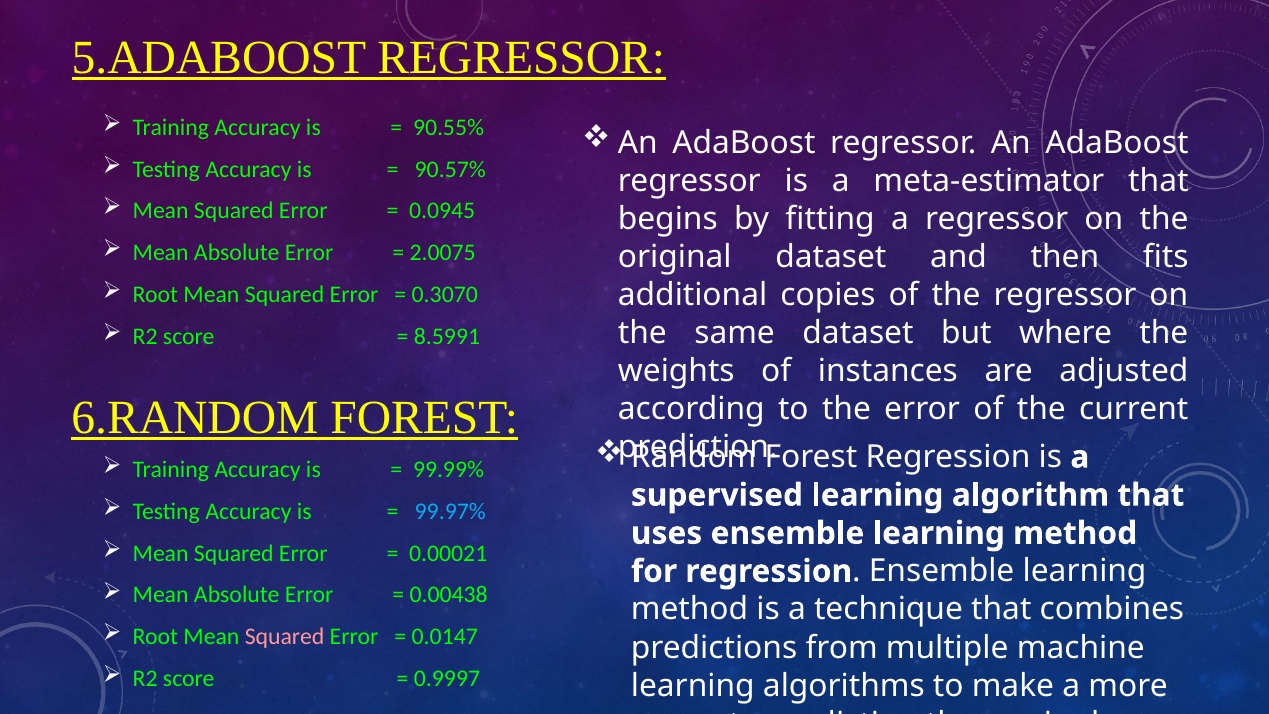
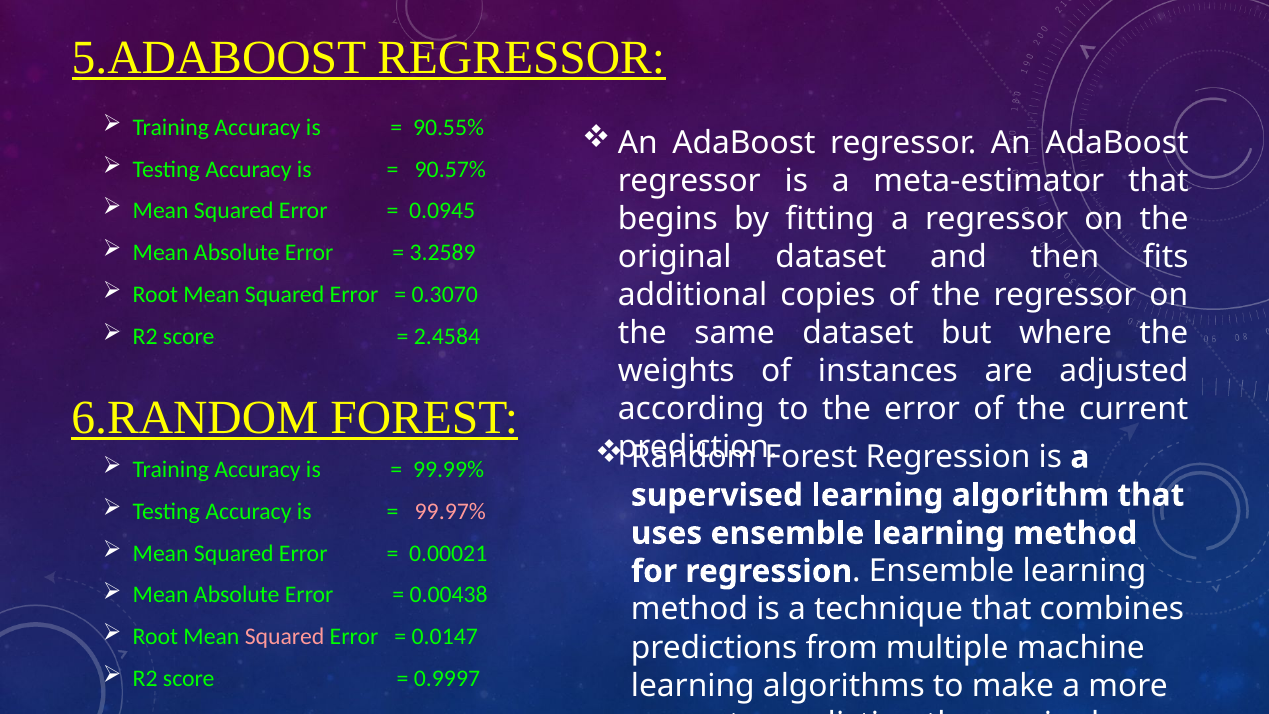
2.0075: 2.0075 -> 3.2589 (443, 253)
8.5991: 8.5991 -> 2.4584 (447, 336)
99.97% colour: light blue -> pink (450, 511)
